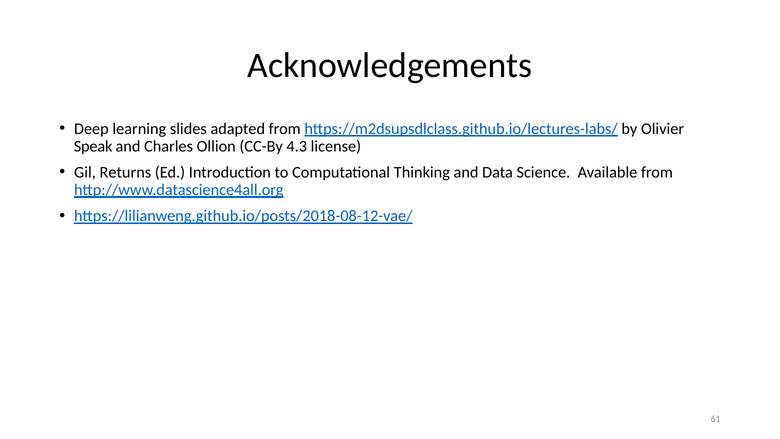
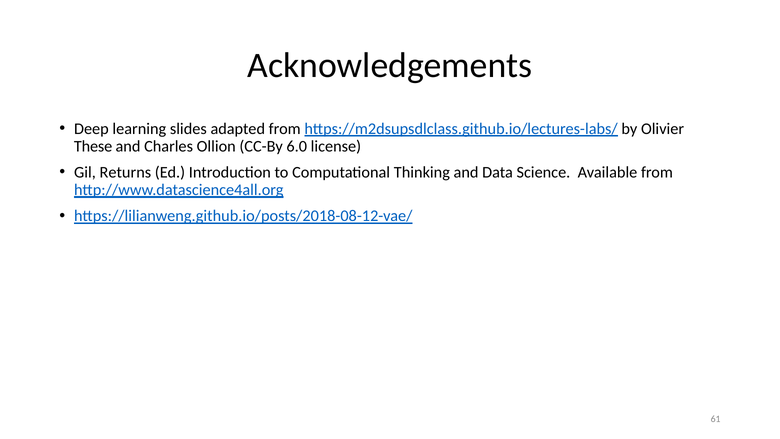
Speak: Speak -> These (93, 146)
4.3: 4.3 -> 6.0 (297, 146)
